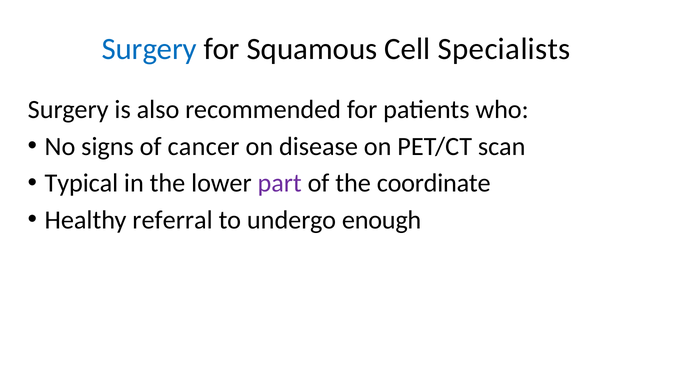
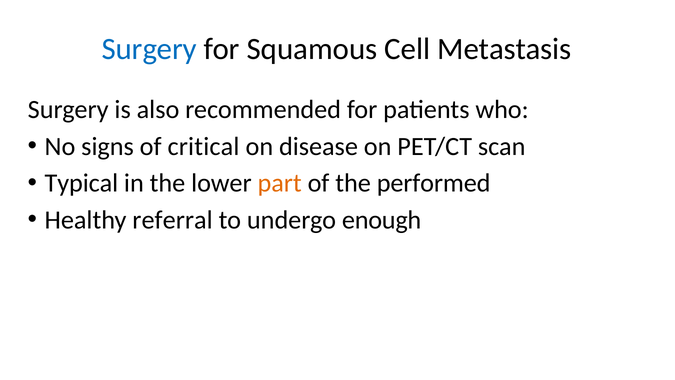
Specialists: Specialists -> Metastasis (504, 49)
cancer: cancer -> critical (204, 146)
part colour: purple -> orange (280, 183)
coordinate: coordinate -> performed (434, 183)
